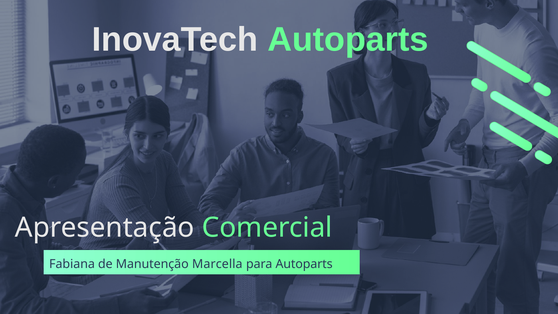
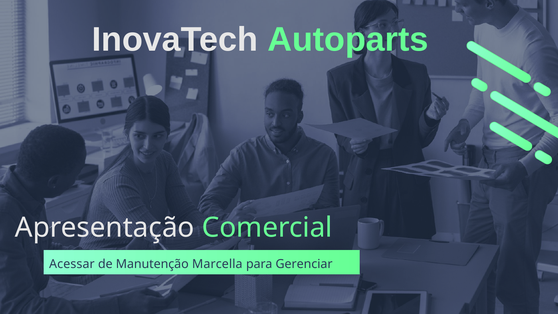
Fabiana: Fabiana -> Acessar (72, 264)
para Autoparts: Autoparts -> Gerenciar (304, 264)
